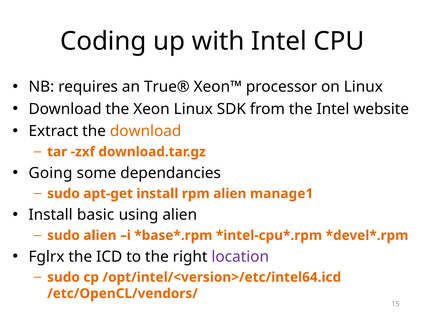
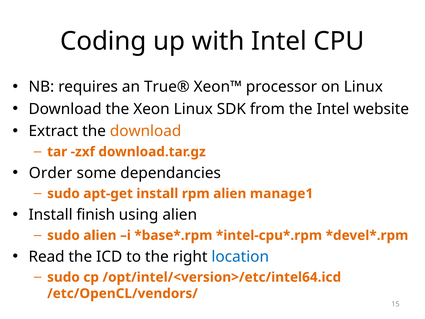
Going: Going -> Order (51, 173)
basic: basic -> finish (96, 215)
Fglrx: Fglrx -> Read (47, 256)
location colour: purple -> blue (240, 256)
